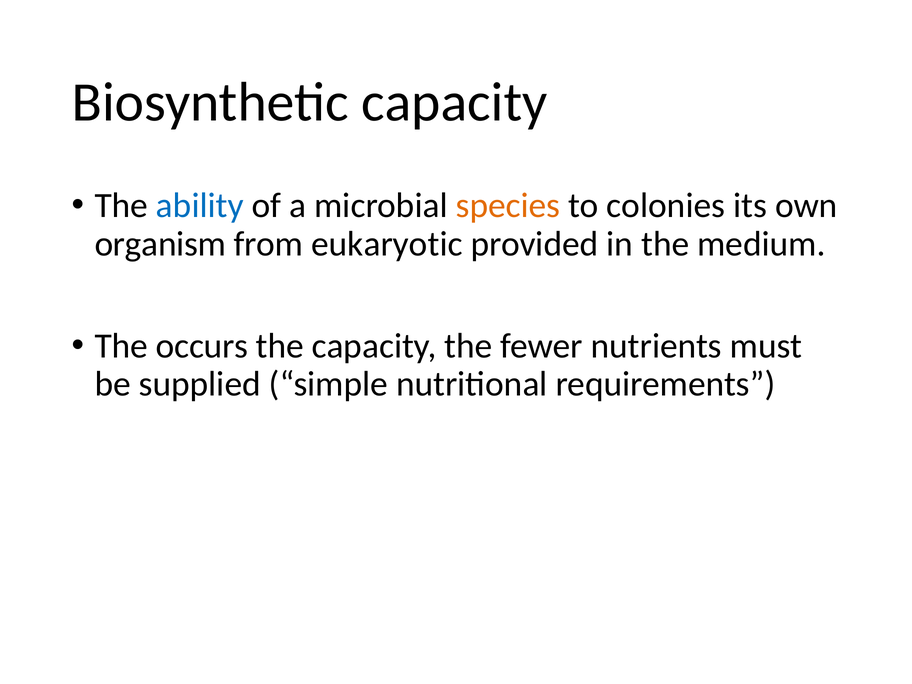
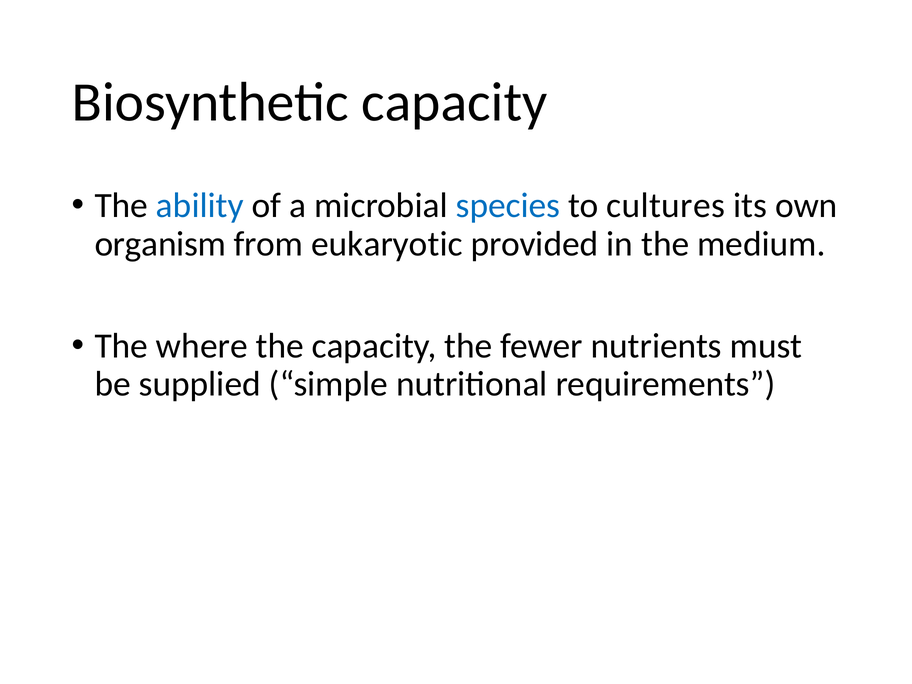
species colour: orange -> blue (508, 206)
colonies: colonies -> cultures (666, 206)
occurs: occurs -> where (202, 346)
